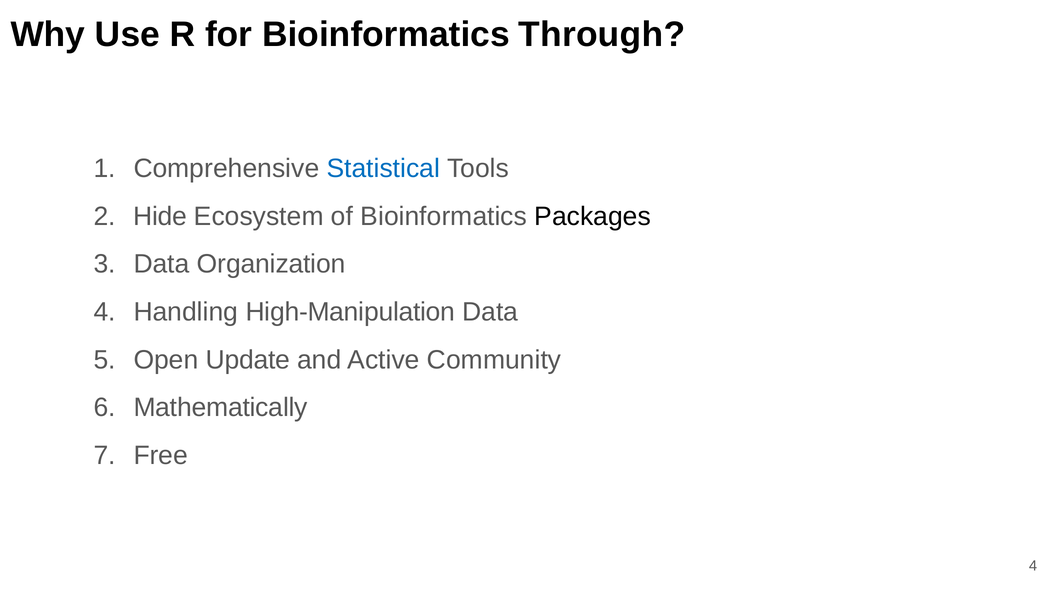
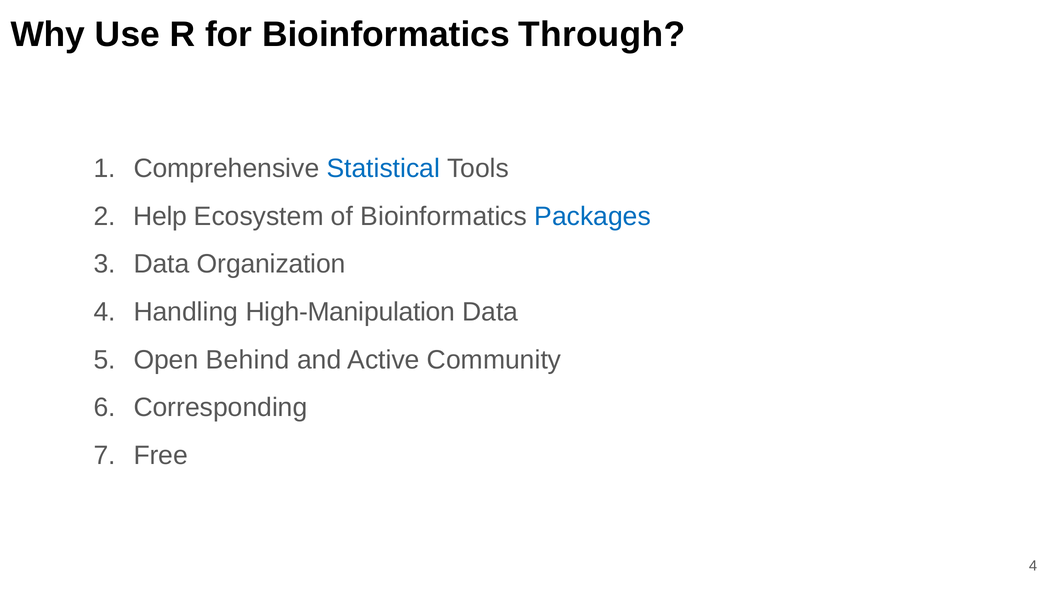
Hide: Hide -> Help (160, 216)
Packages colour: black -> blue (593, 216)
Update: Update -> Behind (248, 359)
Mathematically: Mathematically -> Corresponding (220, 407)
